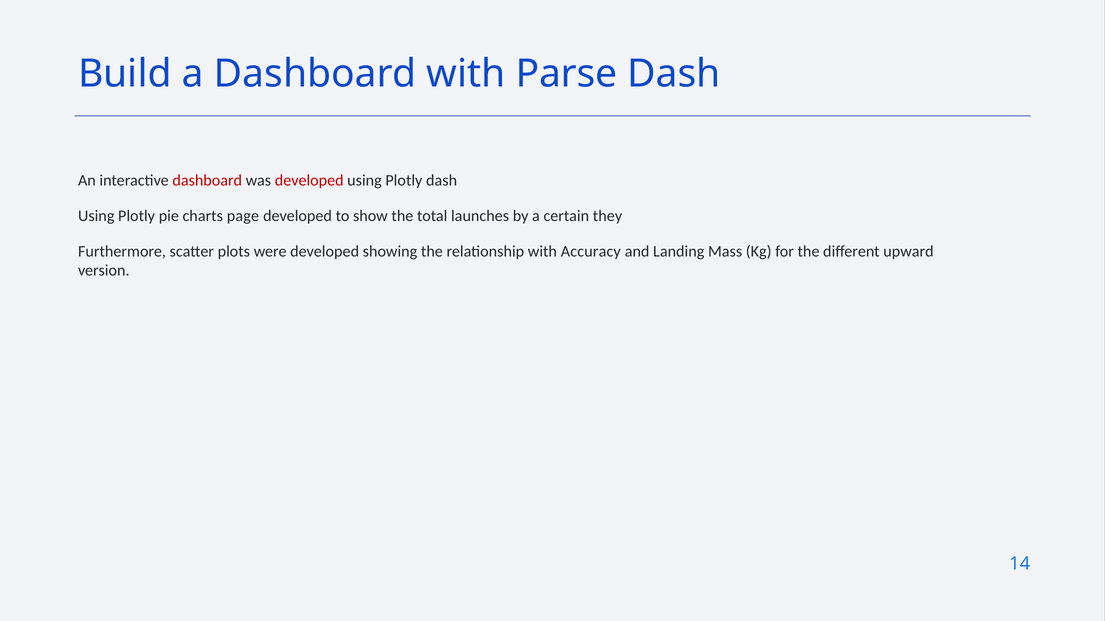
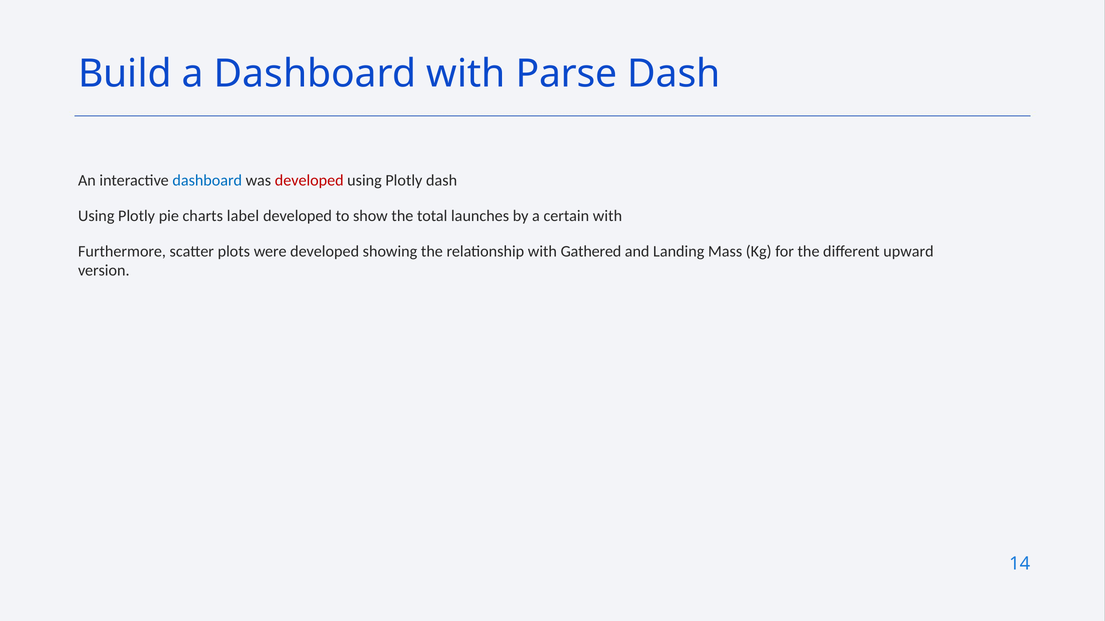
dashboard colour: red -> blue (207, 180)
page: page -> label (243, 216)
certain they: they -> with (608, 216)
Accuracy: Accuracy -> Gathered (591, 251)
